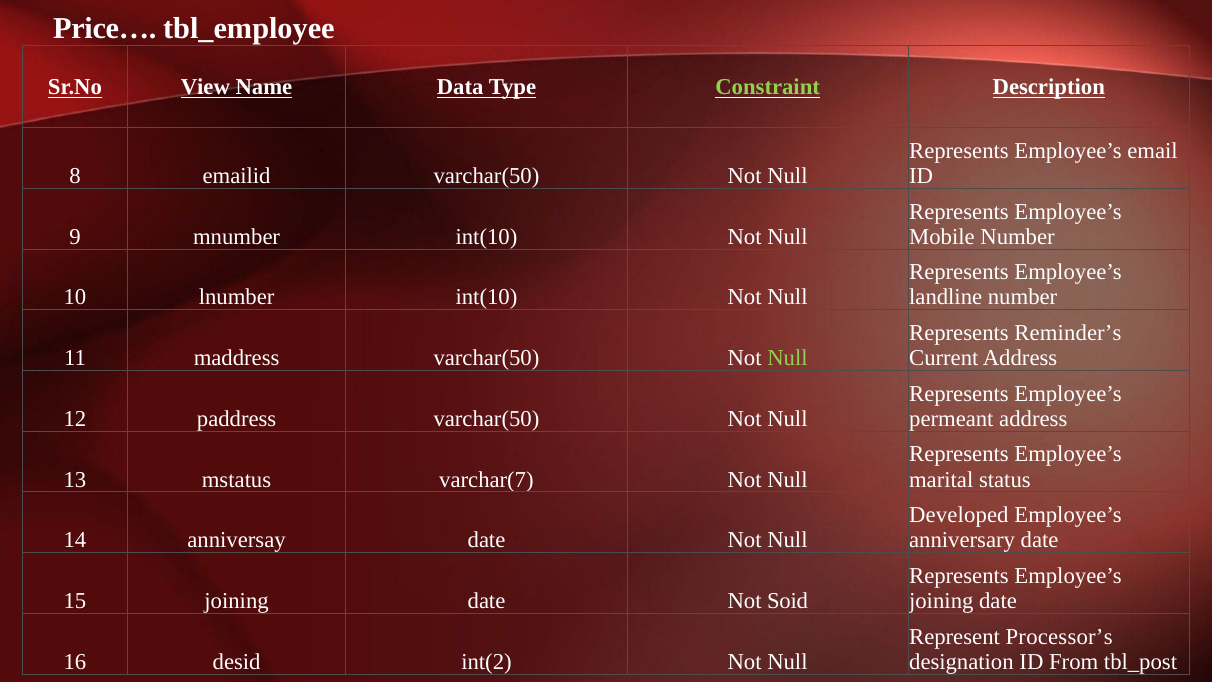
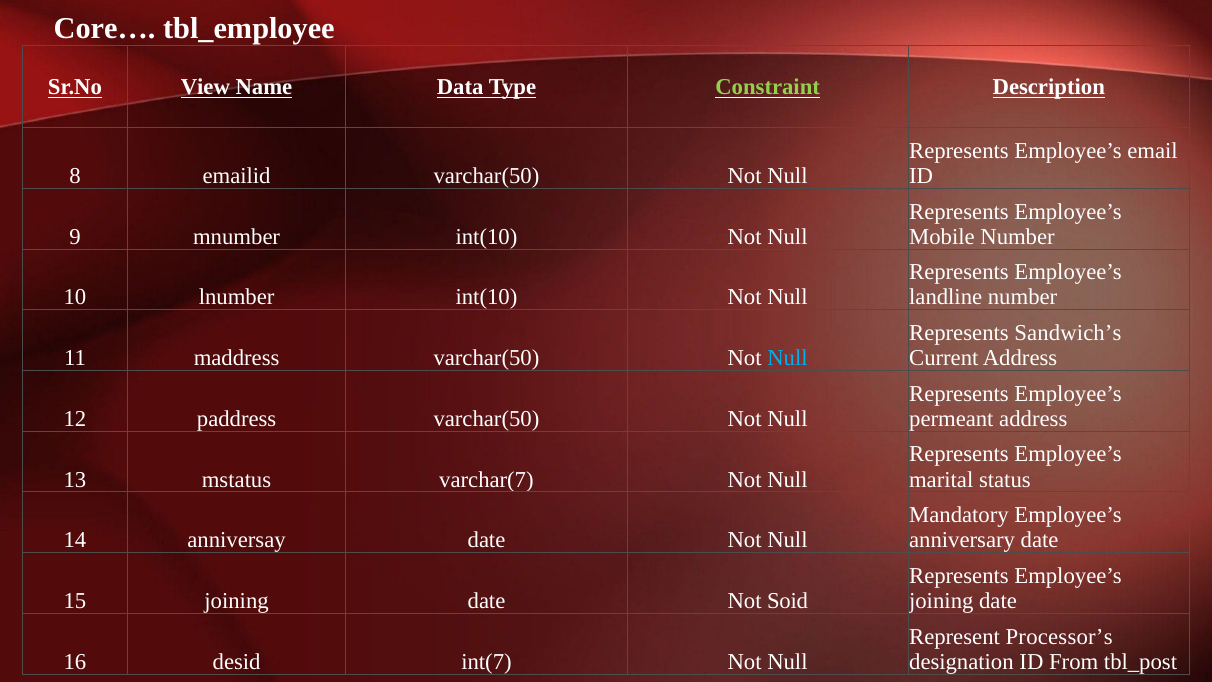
Price…: Price… -> Core… (105, 28)
Reminder’s: Reminder’s -> Sandwich’s (1068, 333)
Null colour: light green -> light blue (787, 358)
Developed: Developed -> Mandatory (959, 515)
int(2: int(2 -> int(7 (486, 662)
